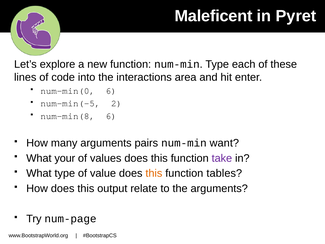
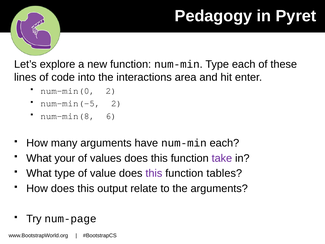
Maleficent: Maleficent -> Pedagogy (213, 16)
num-min(0 6: 6 -> 2 (111, 91)
pairs: pairs -> have (146, 143)
num-min want: want -> each (224, 143)
this colour: orange -> purple (154, 173)
